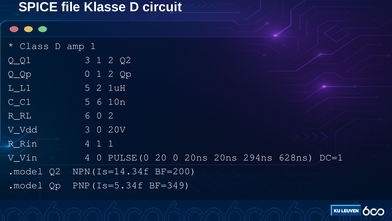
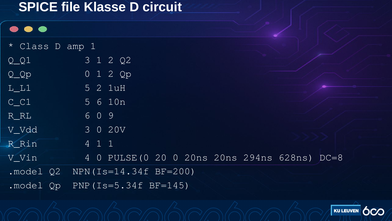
0 2: 2 -> 9 (111, 115)
DC=1: DC=1 -> DC=8 (331, 157)
BF=349: BF=349 -> BF=145 (170, 185)
